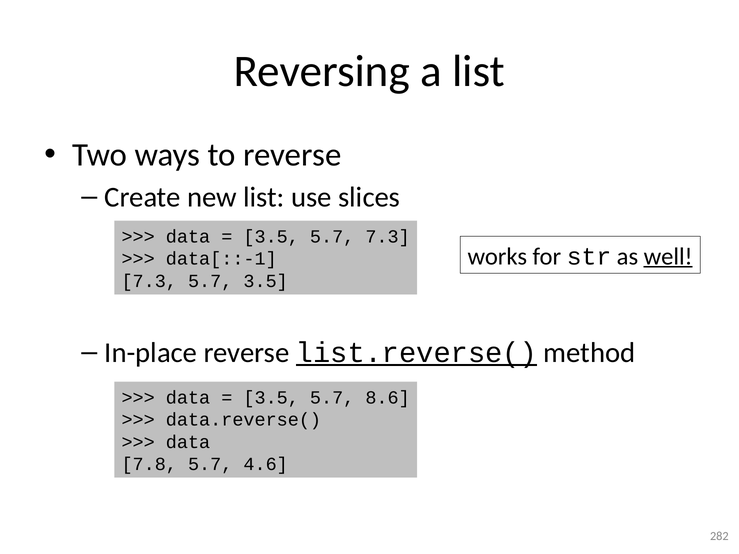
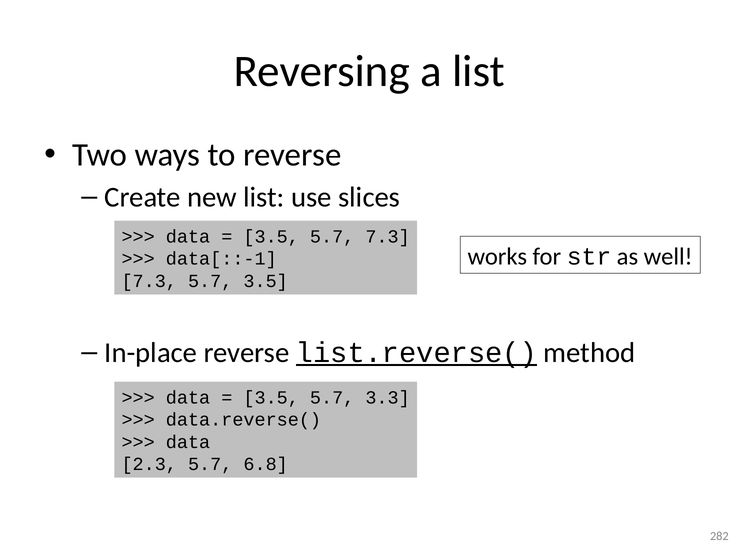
well underline: present -> none (668, 257)
8.6: 8.6 -> 3.3 (388, 398)
7.8: 7.8 -> 2.3 (149, 464)
4.6: 4.6 -> 6.8 (266, 464)
